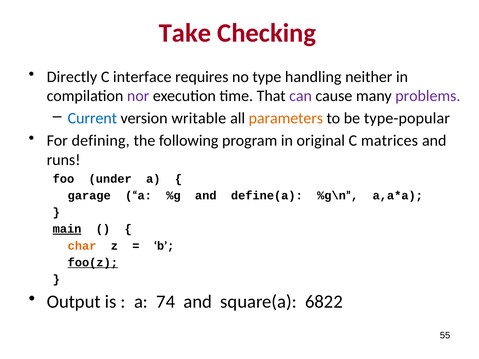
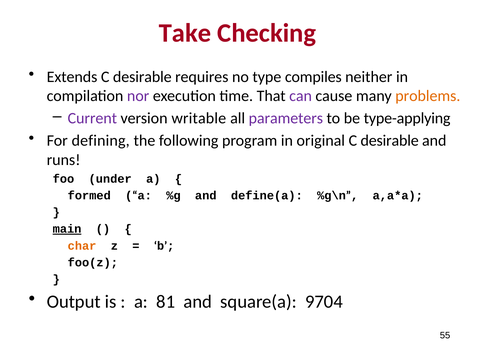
Directly: Directly -> Extends (72, 77)
interface: interface -> desirable (142, 77)
handling: handling -> compiles (313, 77)
problems colour: purple -> orange (428, 96)
Current colour: blue -> purple (92, 118)
parameters colour: orange -> purple (286, 118)
type-popular: type-popular -> type-applying (407, 118)
original C matrices: matrices -> desirable (390, 141)
garage: garage -> formed (89, 196)
foo(z underline: present -> none (93, 263)
74: 74 -> 81 (166, 302)
6822: 6822 -> 9704 (324, 302)
